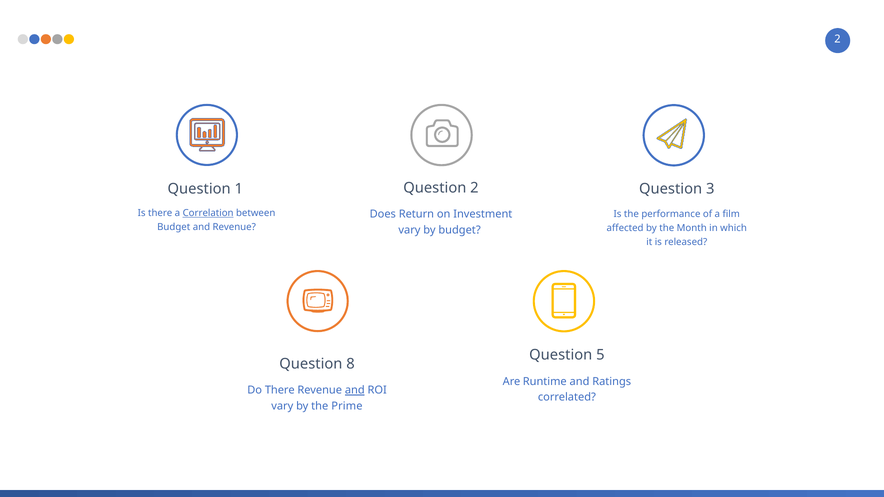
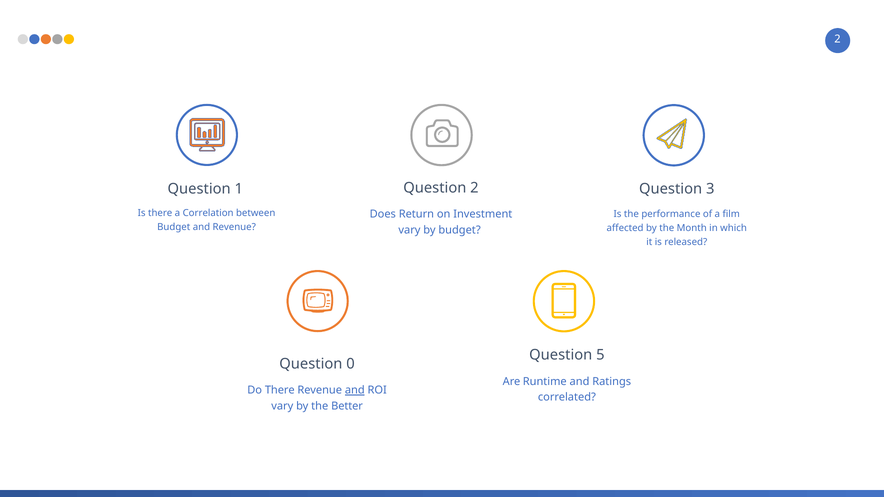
Correlation underline: present -> none (208, 213)
8: 8 -> 0 (351, 364)
Prime: Prime -> Better (347, 406)
